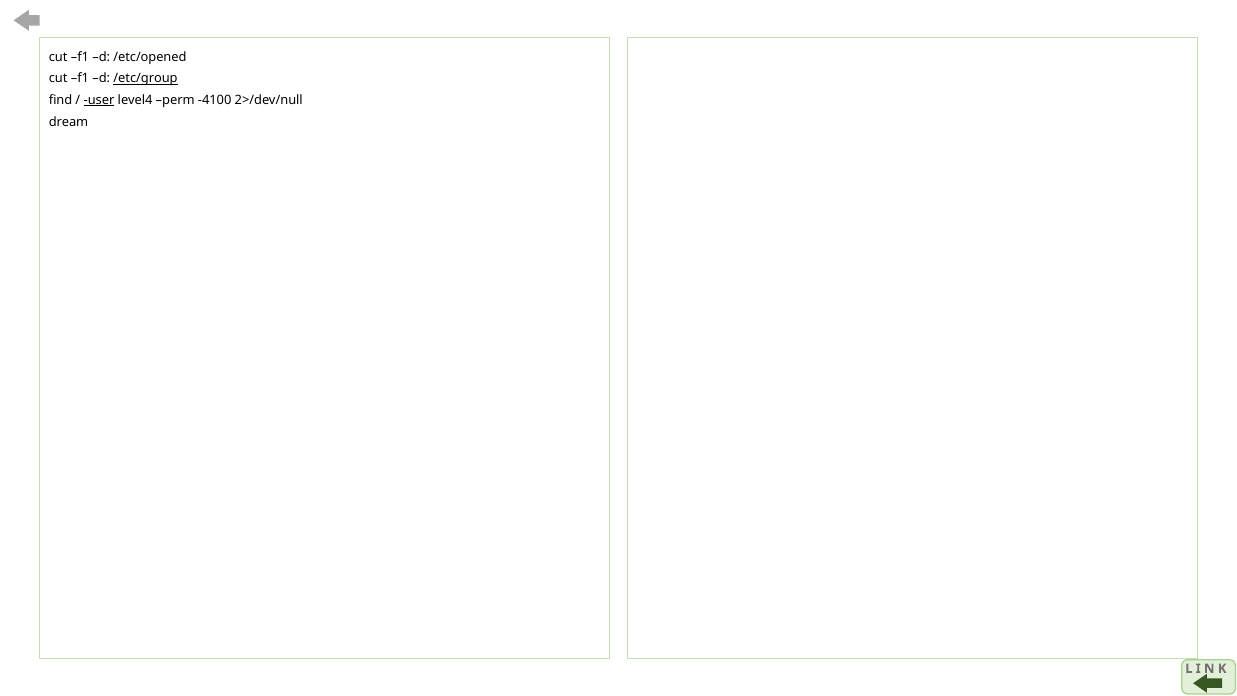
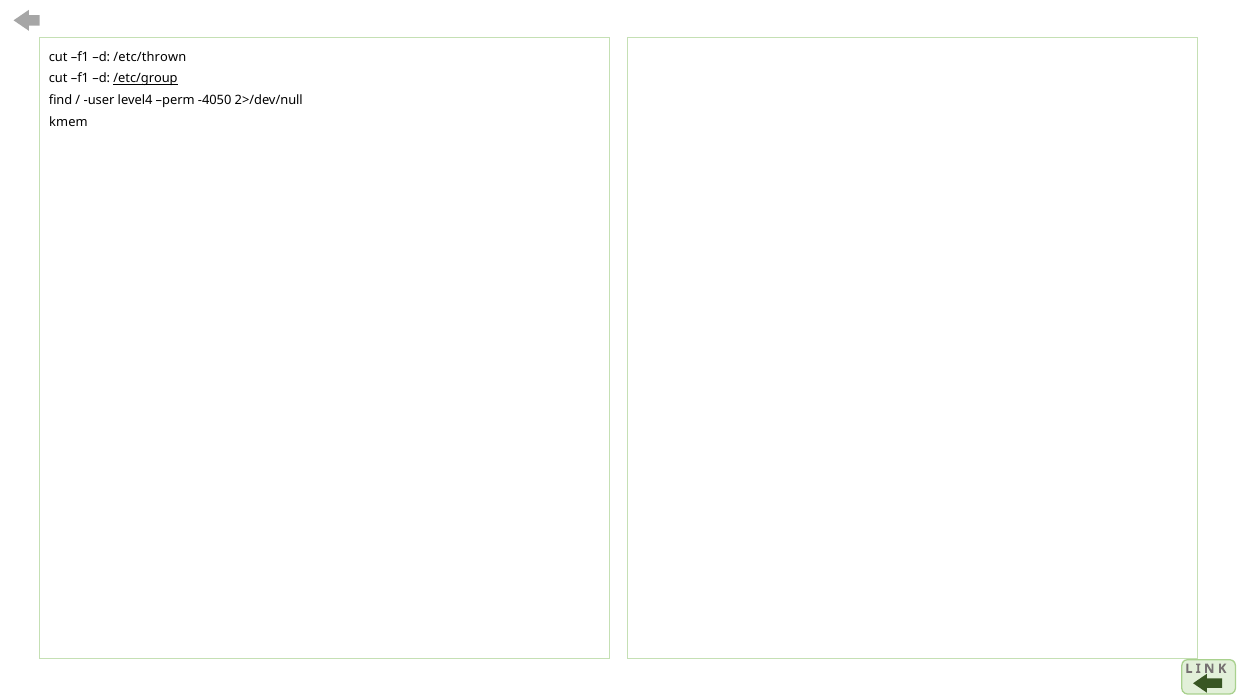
/etc/opened: /etc/opened -> /etc/thrown (150, 57)
user underline: present -> none (99, 100)
-4100: -4100 -> -4050 (215, 100)
dream: dream -> kmem (68, 122)
